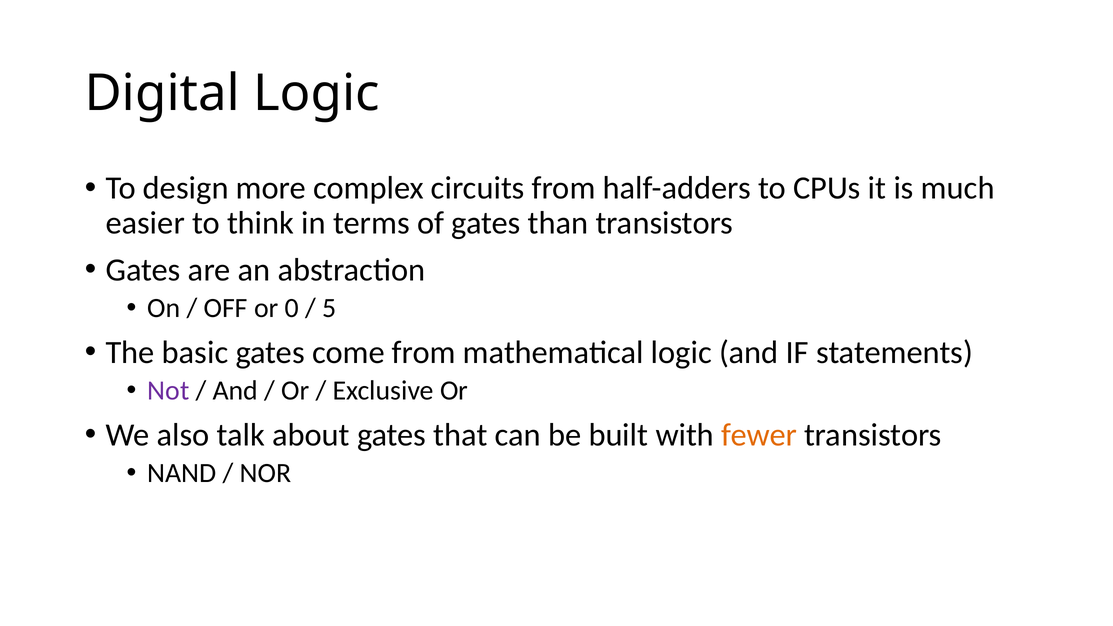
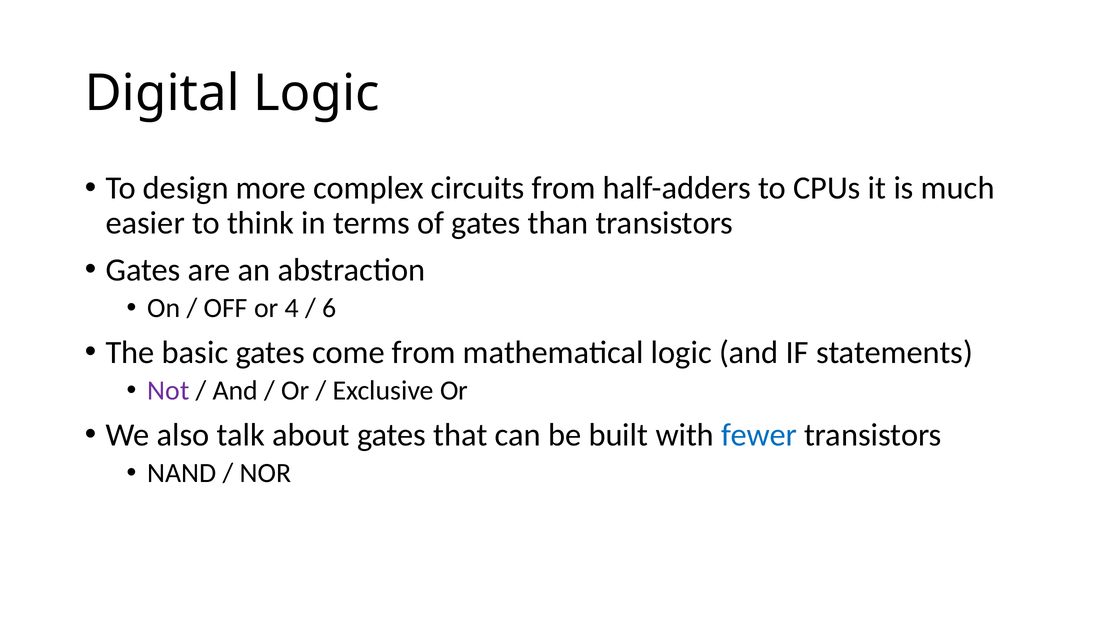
0: 0 -> 4 (292, 308)
5: 5 -> 6 (329, 308)
fewer colour: orange -> blue (759, 435)
